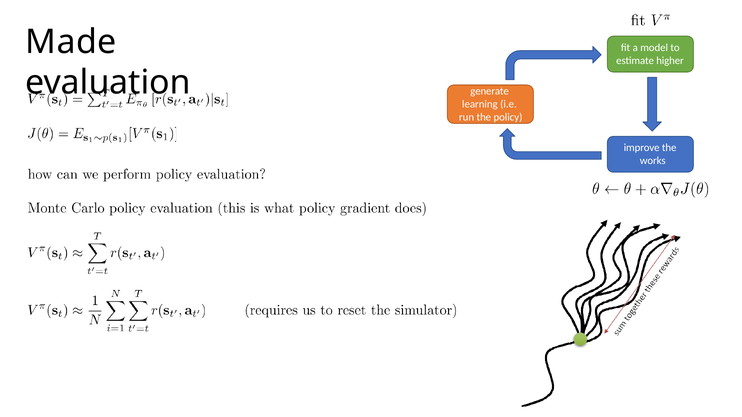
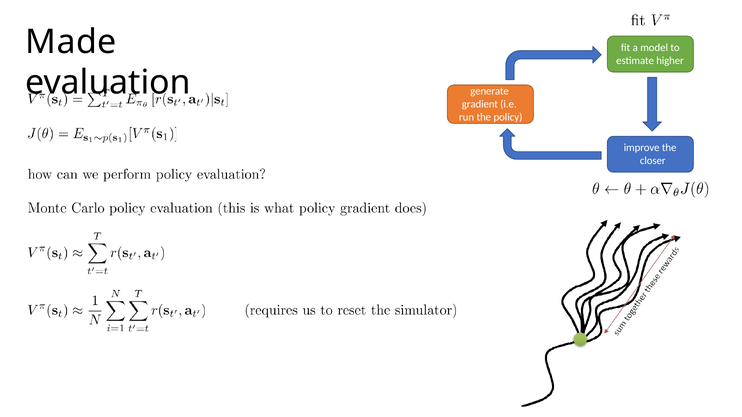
learning: learning -> gradient (480, 104)
works: works -> closer (653, 161)
